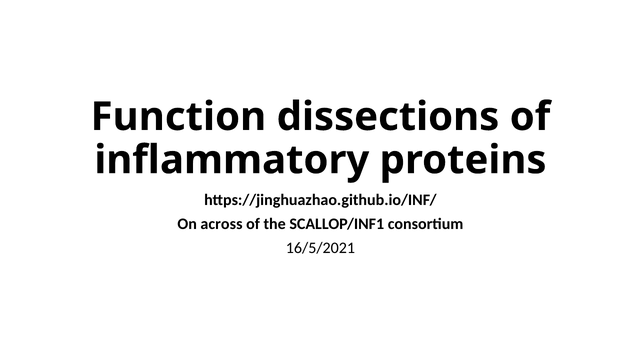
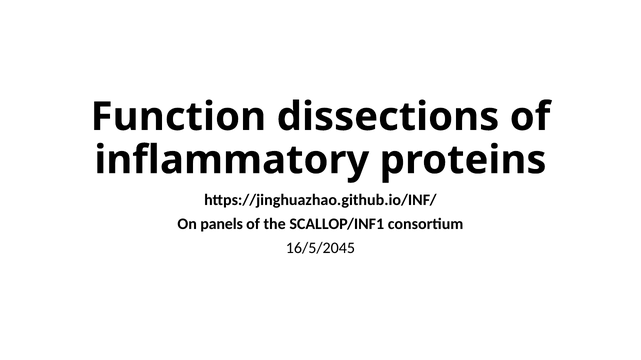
across: across -> panels (222, 224)
16/5/2021: 16/5/2021 -> 16/5/2045 (320, 248)
